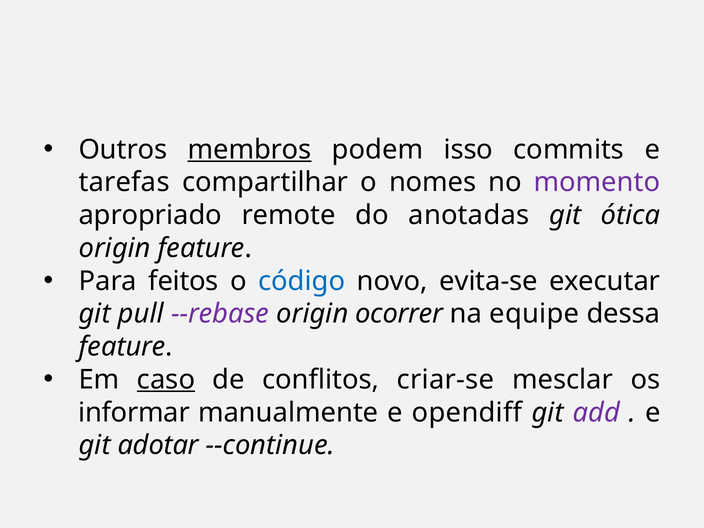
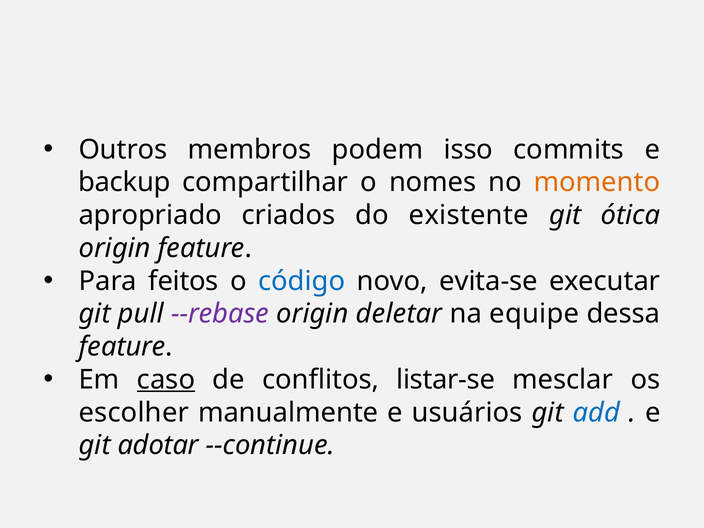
membros underline: present -> none (250, 150)
tarefas: tarefas -> backup (124, 182)
momento colour: purple -> orange (597, 182)
remote: remote -> criados (289, 215)
anotadas: anotadas -> existente (469, 215)
ocorrer: ocorrer -> deletar (399, 314)
criar-se: criar-se -> listar-se (446, 380)
informar: informar -> escolher (134, 413)
opendiff: opendiff -> usuários (467, 413)
add colour: purple -> blue (596, 413)
